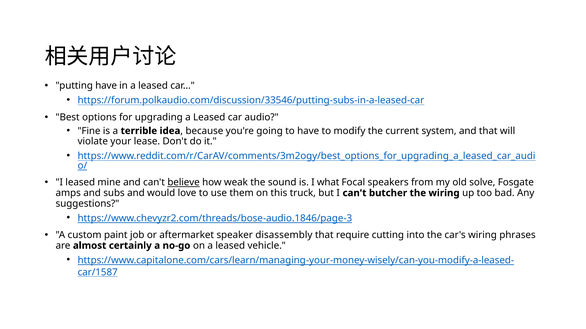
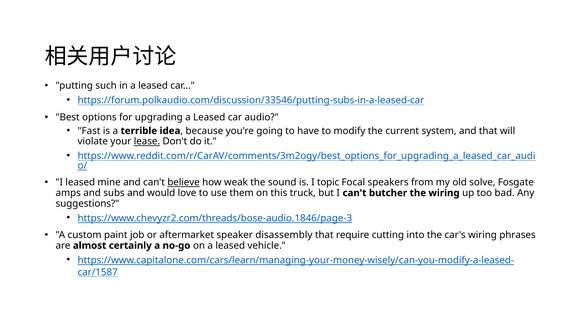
putting have: have -> such (106, 86)
Fine: Fine -> Fast (89, 131)
lease underline: none -> present (147, 142)
what: what -> topic (328, 183)
